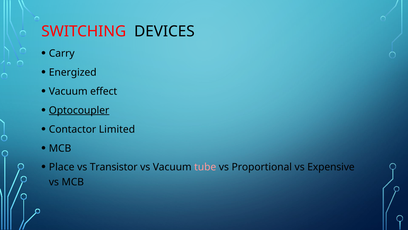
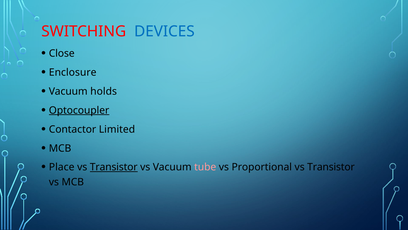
DEVICES colour: black -> blue (164, 31)
Carry: Carry -> Close (62, 53)
Energized: Energized -> Enclosure (73, 72)
effect: effect -> holds (104, 91)
Transistor underline: none -> present (114, 167)
Expensive: Expensive -> Transistor (331, 167)
